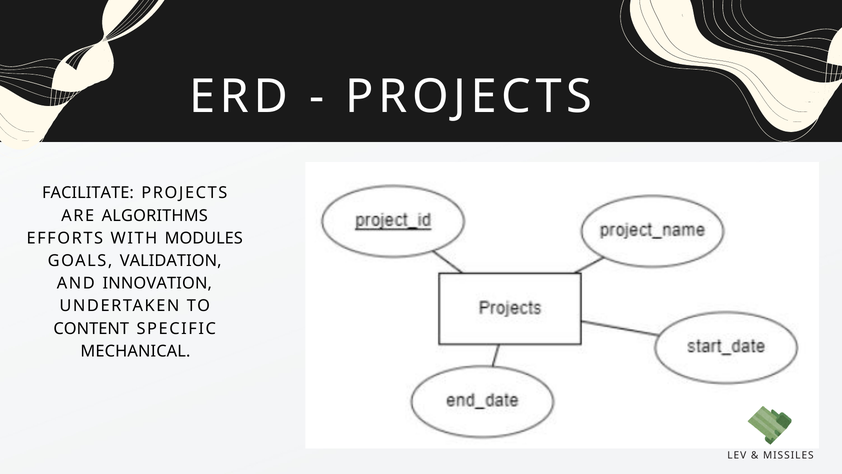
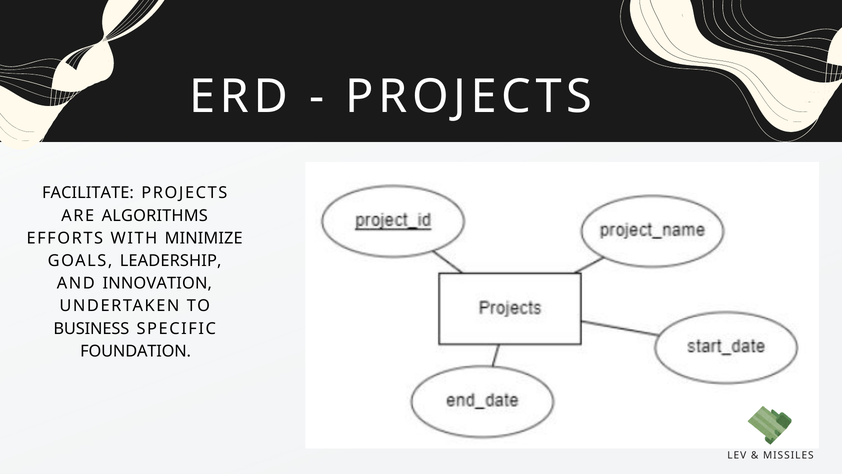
MODULES: MODULES -> MINIMIZE (204, 238)
VALIDATION: VALIDATION -> LEADERSHIP (171, 261)
CONTENT: CONTENT -> BUSINESS (91, 328)
MECHANICAL: MECHANICAL -> FOUNDATION (136, 351)
